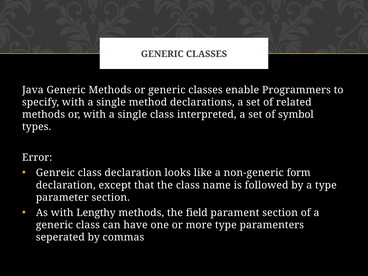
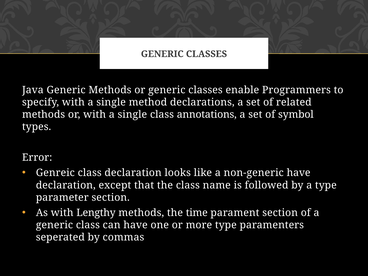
interpreted: interpreted -> annotations (207, 115)
non-generic form: form -> have (299, 173)
field: field -> time (197, 213)
